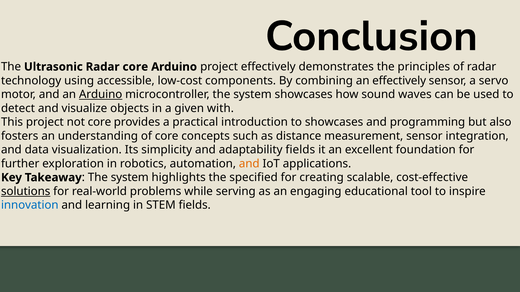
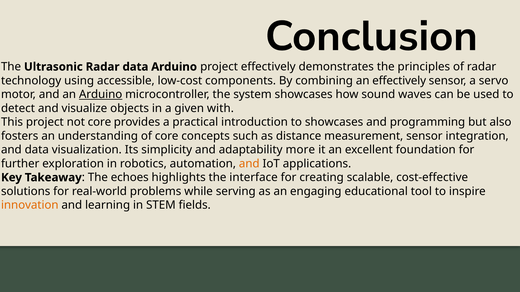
Radar core: core -> data (135, 67)
adaptability fields: fields -> more (300, 150)
Takeaway The system: system -> echoes (130, 178)
specified: specified -> interface (254, 178)
solutions underline: present -> none (26, 192)
innovation colour: blue -> orange (30, 206)
